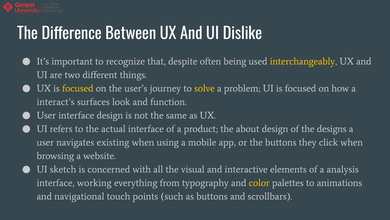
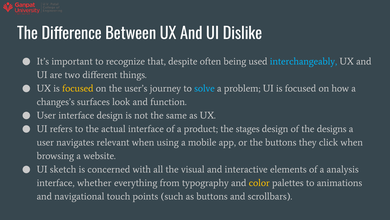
interchangeably colour: yellow -> light blue (303, 61)
solve colour: yellow -> light blue (204, 88)
interact’s: interact’s -> changes’s (56, 102)
about: about -> stages (248, 129)
existing: existing -> relevant (113, 142)
working: working -> whether (94, 182)
